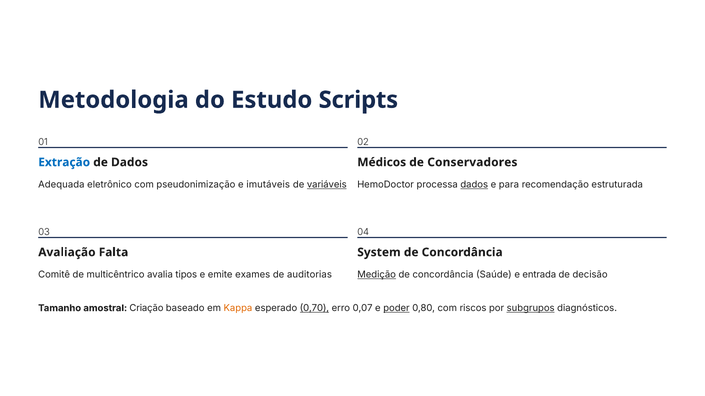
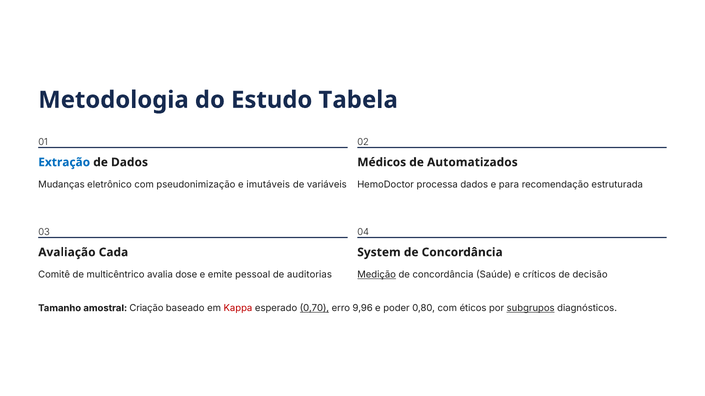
Scripts: Scripts -> Tabela (358, 100)
Conservadores: Conservadores -> Automatizados (472, 163)
Adequada: Adequada -> Mudanças (61, 185)
variáveis underline: present -> none (327, 185)
dados underline: present -> none (474, 185)
Falta: Falta -> Cada (113, 253)
tipos: tipos -> dose (186, 275)
exames: exames -> pessoal (253, 275)
entrada: entrada -> críticos (539, 275)
Kappa colour: orange -> red (238, 308)
0,07: 0,07 -> 9,96 (363, 308)
poder underline: present -> none (396, 308)
riscos: riscos -> éticos (473, 308)
